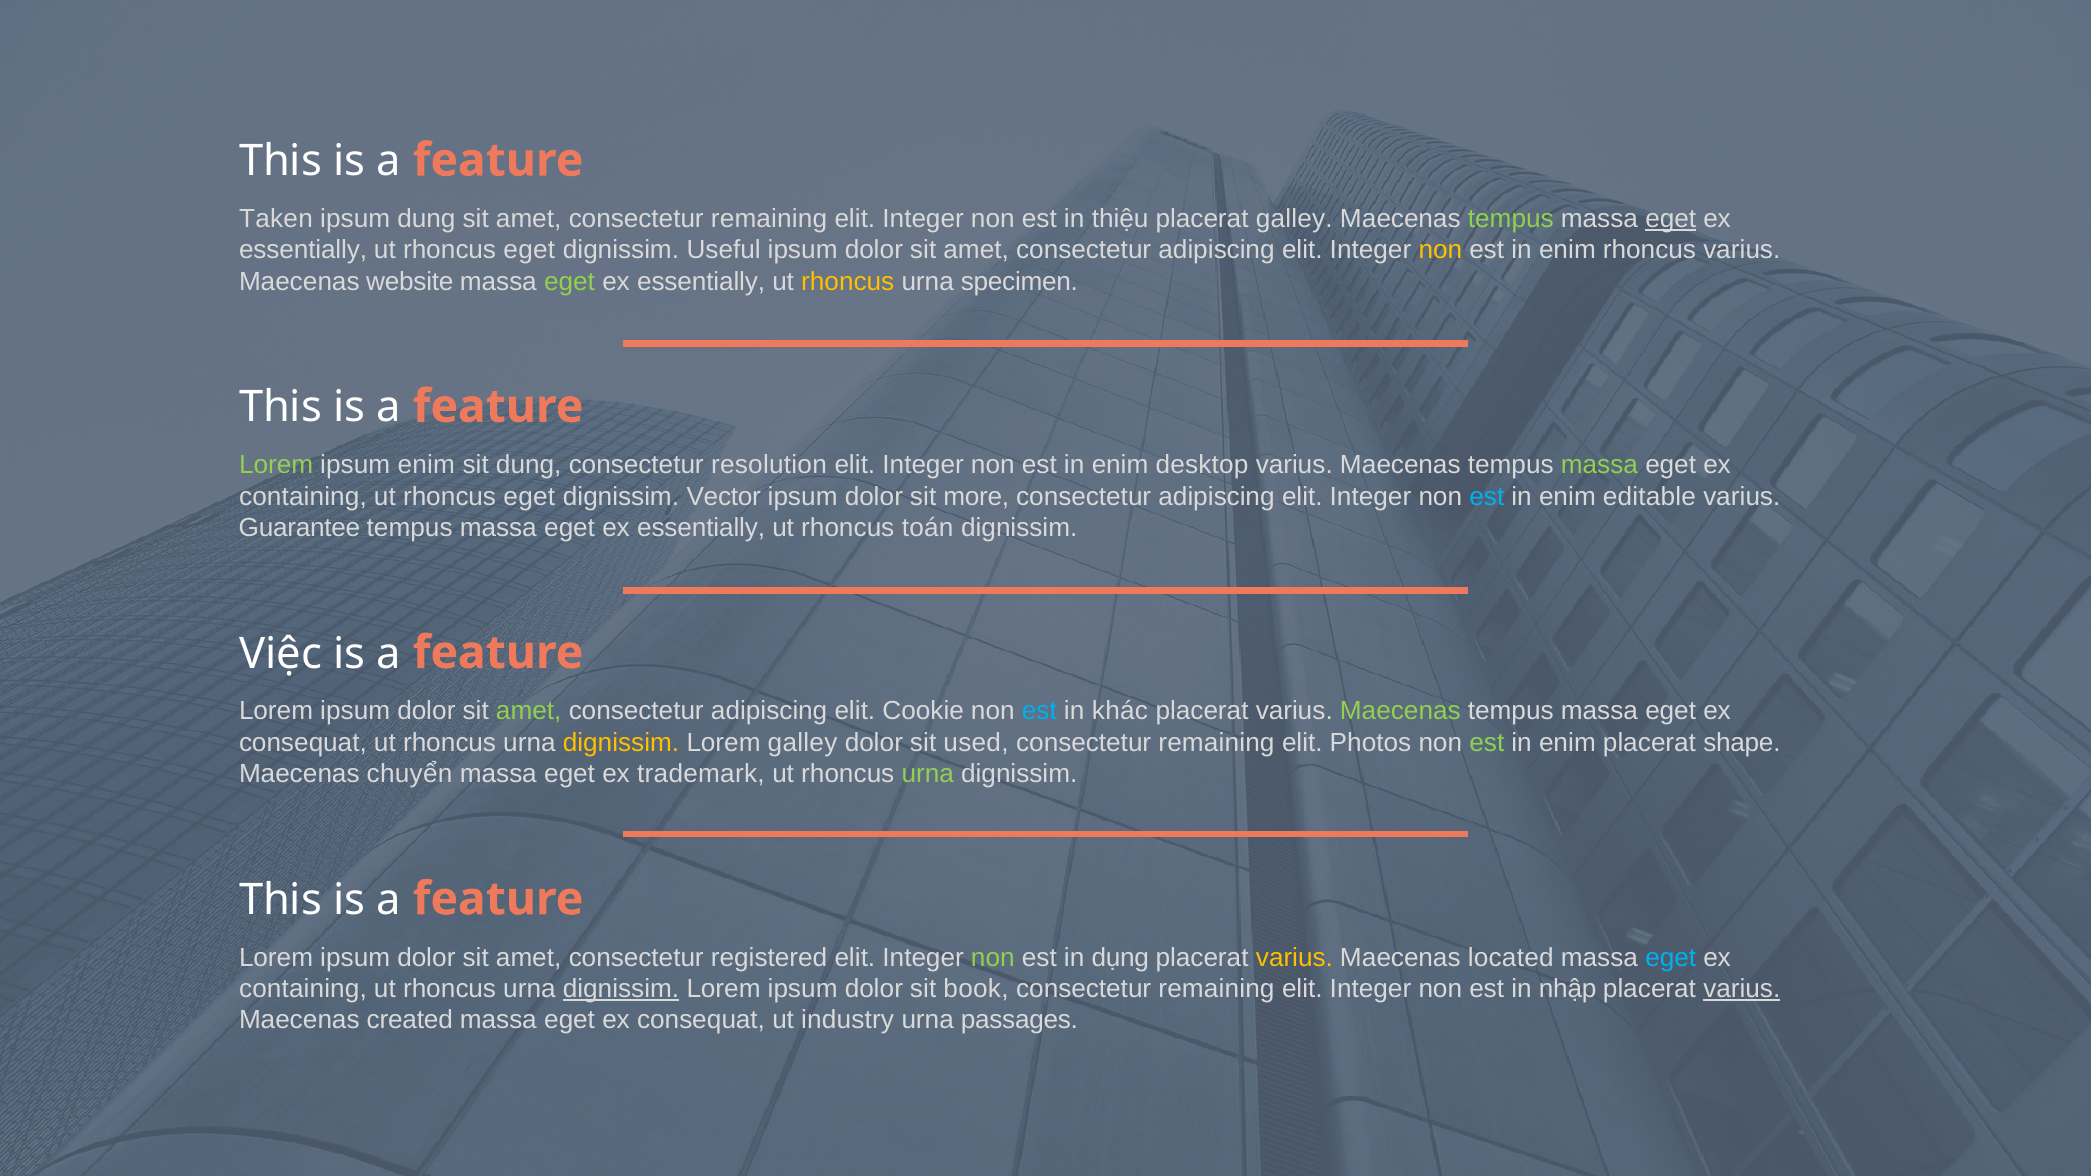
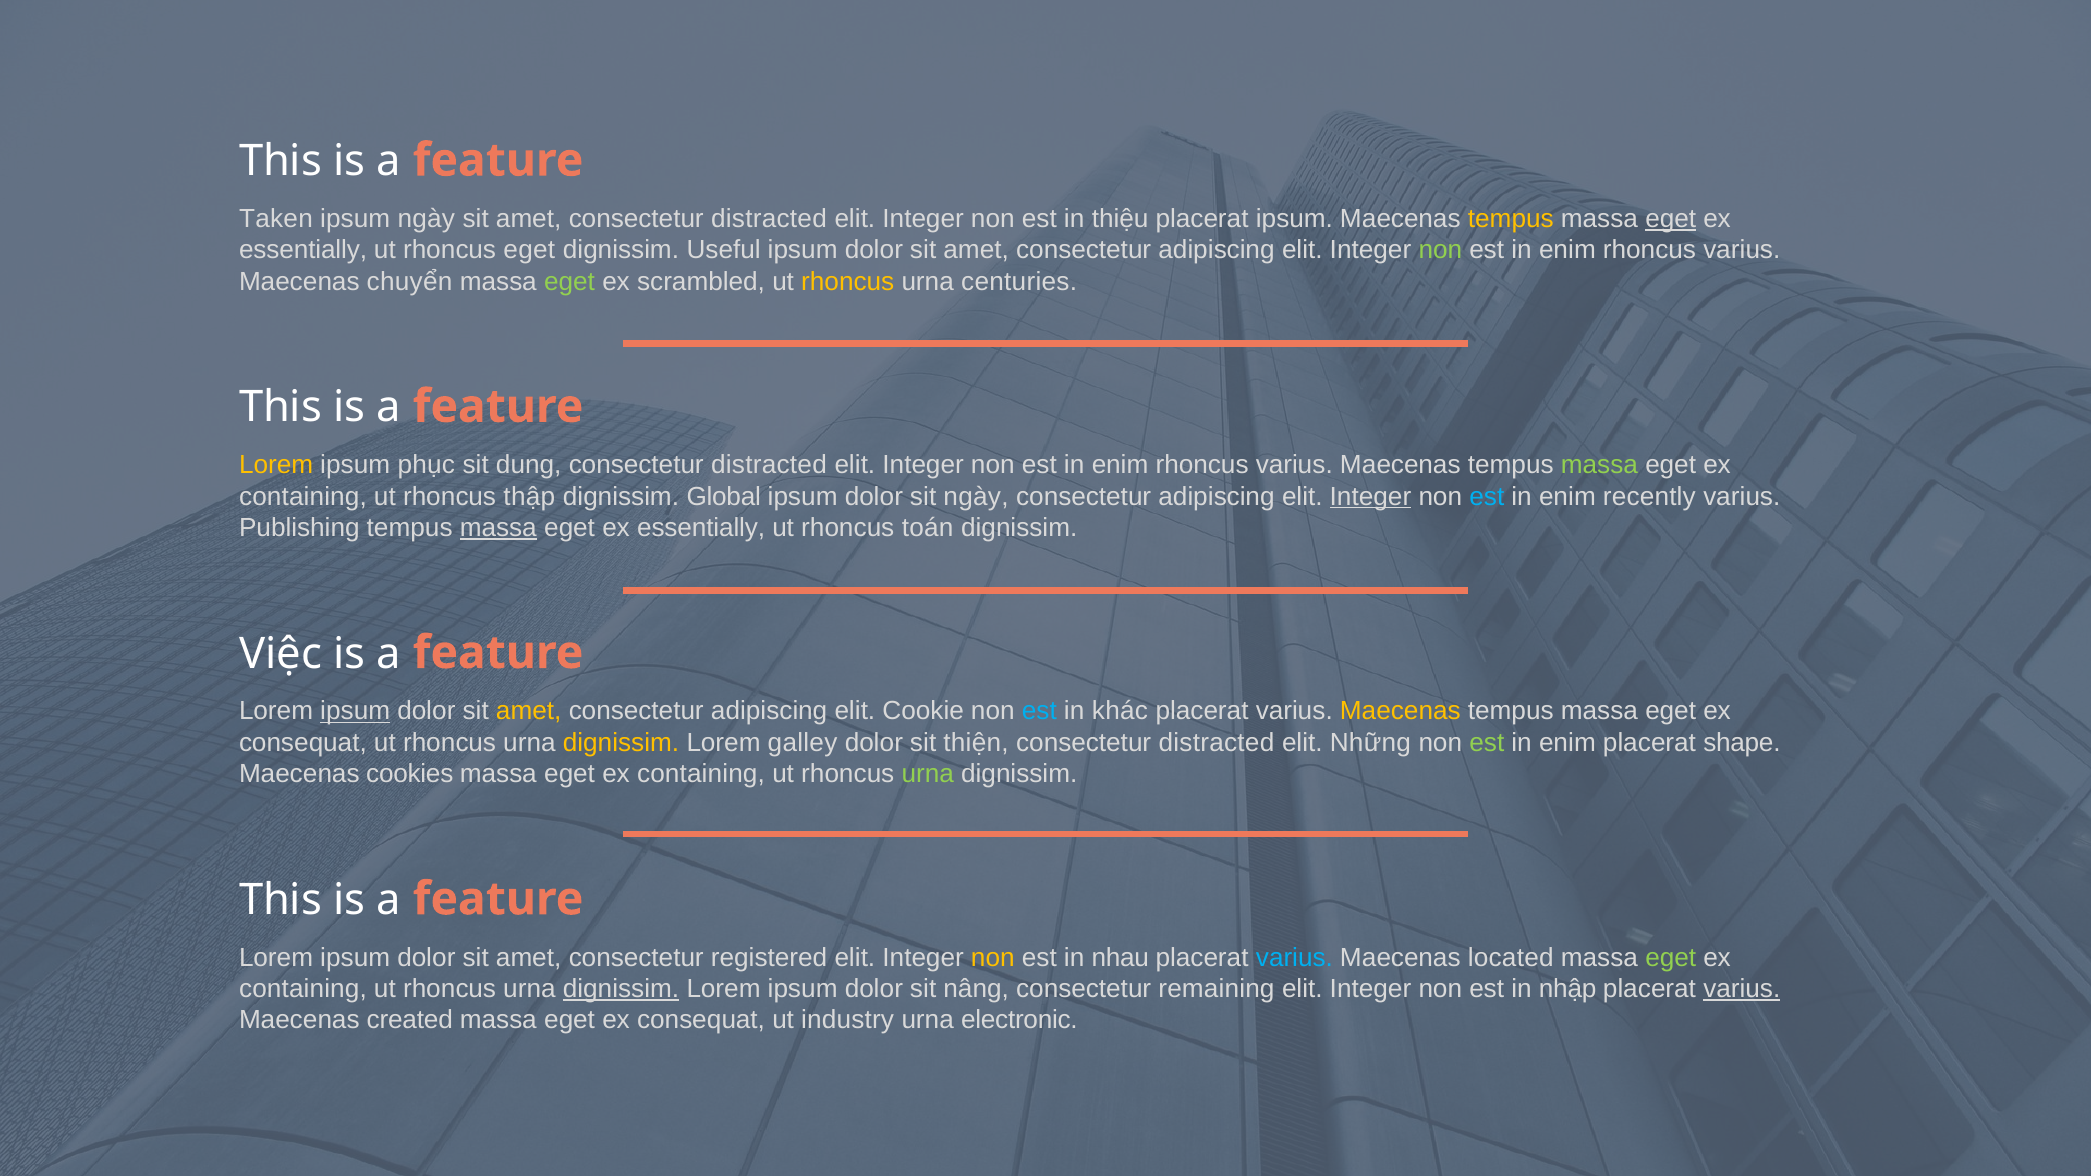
ipsum dung: dung -> ngày (426, 219)
amet consectetur remaining: remaining -> distracted (769, 219)
placerat galley: galley -> ipsum (1294, 219)
tempus colour: light green -> yellow (1511, 219)
non colour: yellow -> light green (1440, 250)
website: website -> chuyển (410, 282)
essentially: essentially -> scrambled (701, 282)
specimen: specimen -> centuries (1019, 282)
Lorem colour: light green -> yellow (276, 465)
ipsum enim: enim -> phục (426, 465)
resolution: resolution -> distracted (769, 465)
desktop: desktop -> rhoncus (1202, 465)
eget: eget -> thập (529, 496)
Vector: Vector -> Global (724, 496)
sit more: more -> ngày (976, 496)
Integer underline: none -> present (1370, 496)
editable: editable -> recently (1649, 496)
Guarantee: Guarantee -> Publishing (299, 528)
massa underline: none -> present (498, 528)
ipsum underline: none -> present (355, 711)
amet colour: light green -> yellow (529, 711)
Maecenas colour: light green -> yellow (1400, 711)
used: used -> thiện (976, 743)
remaining: remaining -> distracted (1216, 743)
Photos: Photos -> Những (1370, 743)
chuyển: chuyển -> cookies (410, 774)
trademark: trademark -> containing (701, 774)
non colour: light green -> yellow (993, 958)
dụng: dụng -> nhau (1120, 958)
varius colour: yellow -> light blue (1294, 958)
eget colour: light blue -> light green (1671, 958)
book: book -> nâng (976, 989)
passages: passages -> electronic (1019, 1020)
